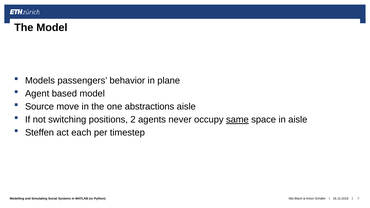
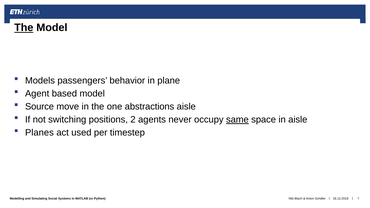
The underline: none -> present (24, 28)
Steffen: Steffen -> Planes (39, 133)
each: each -> used (81, 133)
